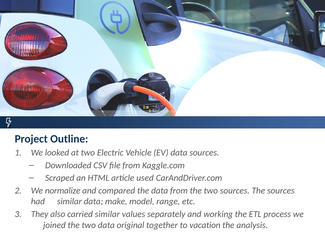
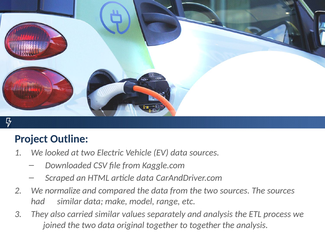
article used: used -> data (145, 178)
and working: working -> analysis (218, 214)
to vacation: vacation -> together (205, 225)
